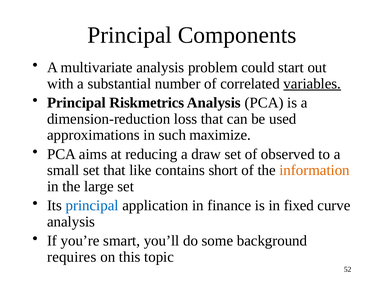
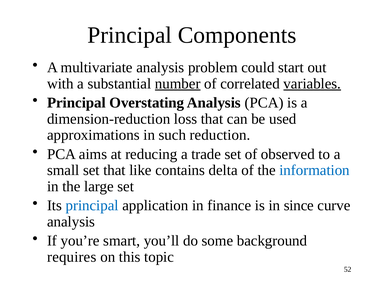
number underline: none -> present (178, 84)
Riskmetrics: Riskmetrics -> Overstating (147, 103)
maximize: maximize -> reduction (220, 135)
draw: draw -> trade (206, 154)
short: short -> delta (223, 170)
information colour: orange -> blue (315, 170)
fixed: fixed -> since (299, 206)
